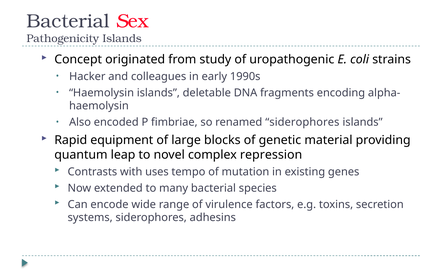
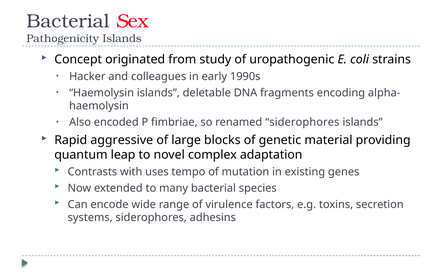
equipment: equipment -> aggressive (122, 140)
repression: repression -> adaptation (271, 155)
